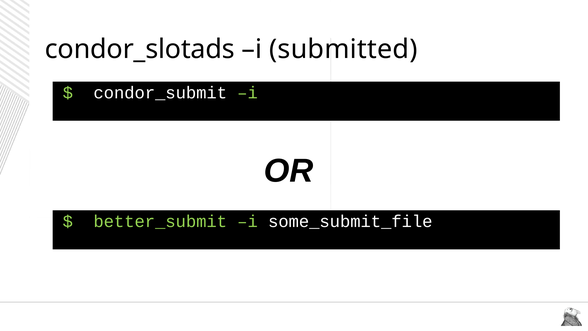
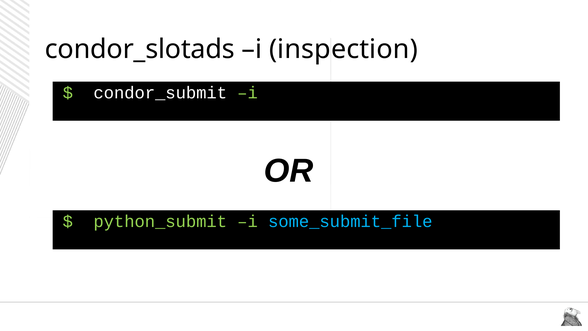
submitted: submitted -> inspection (343, 49)
better_submit: better_submit -> python_submit (160, 221)
some_submit_file colour: white -> light blue (350, 221)
